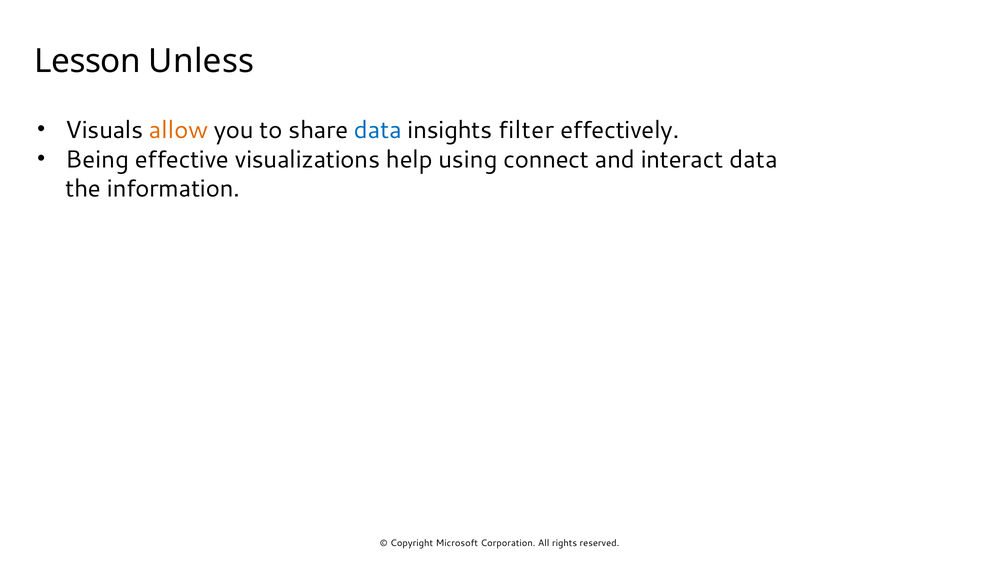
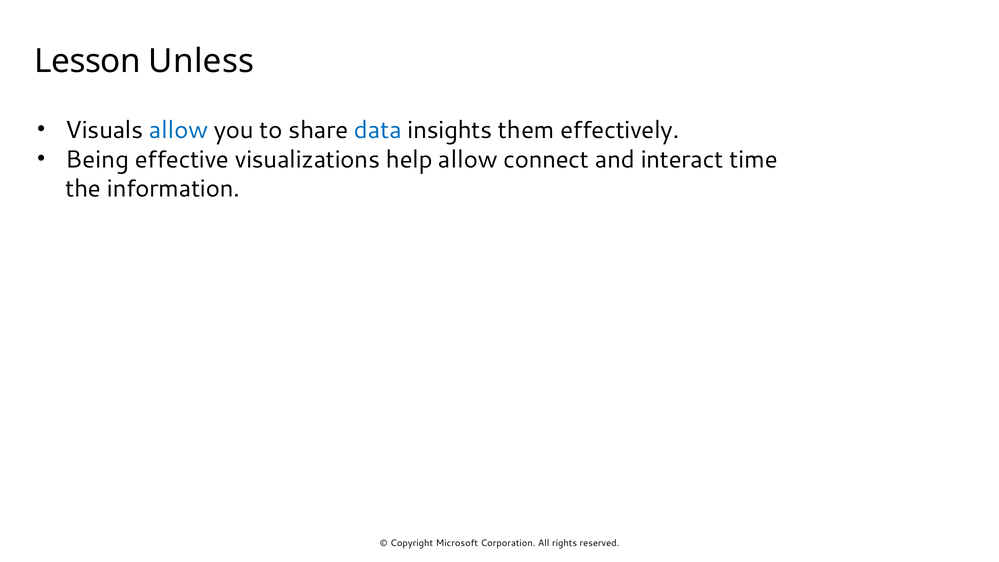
allow colour: orange -> blue (179, 130)
filter: filter -> them (526, 130)
help using: using -> allow (468, 159)
interact data: data -> time (754, 159)
